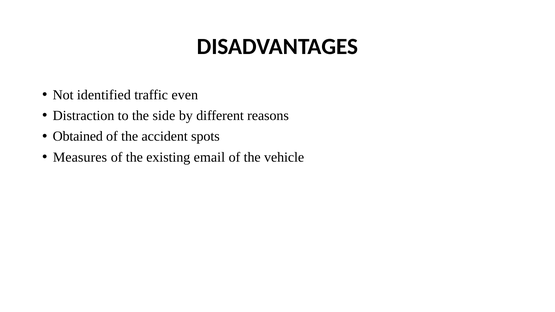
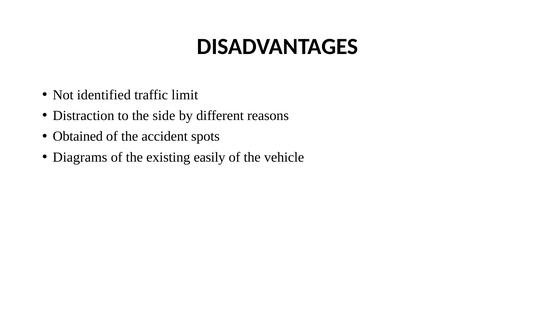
even: even -> limit (185, 95)
Measures: Measures -> Diagrams (80, 157)
email: email -> easily (210, 157)
